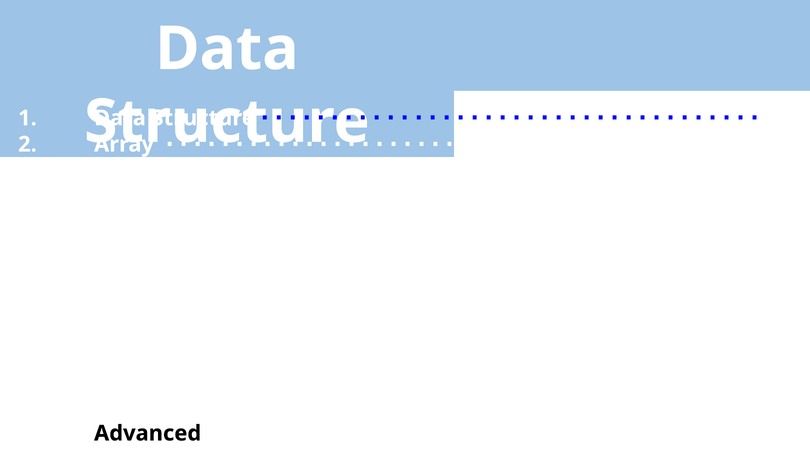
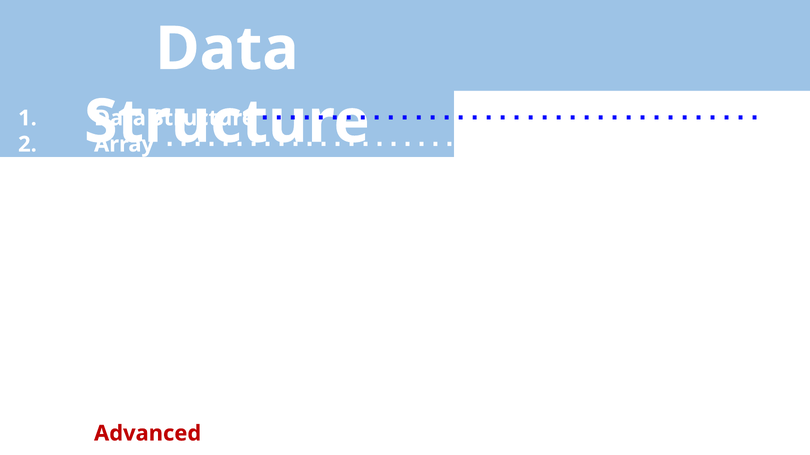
Advanced colour: black -> red (148, 434)
